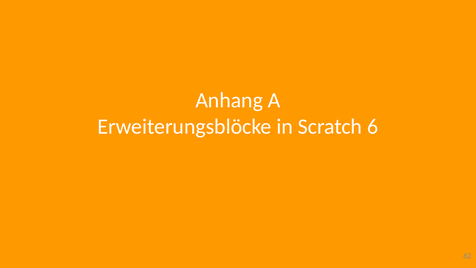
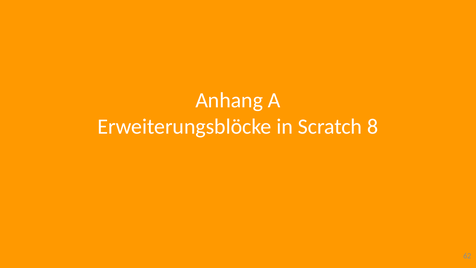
6: 6 -> 8 (373, 126)
